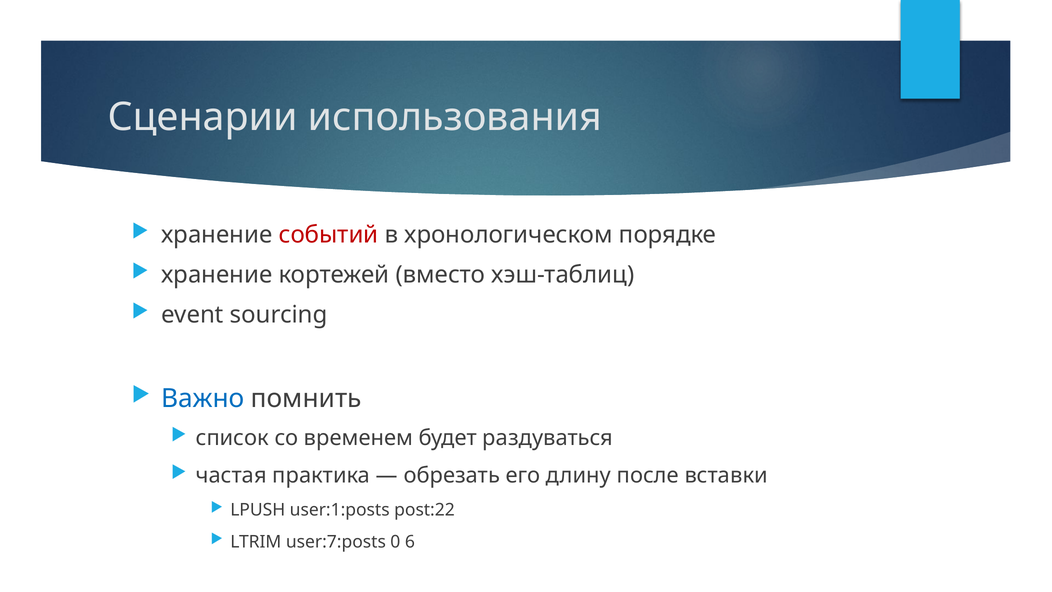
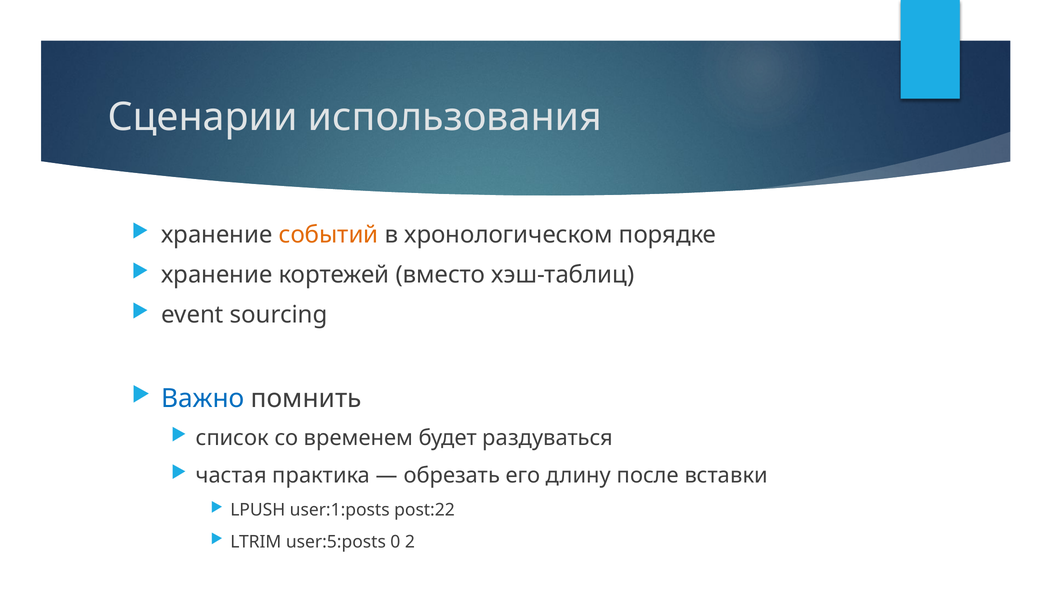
событий colour: red -> orange (329, 235)
user:7:posts: user:7:posts -> user:5:posts (336, 542)
6: 6 -> 2 (410, 542)
